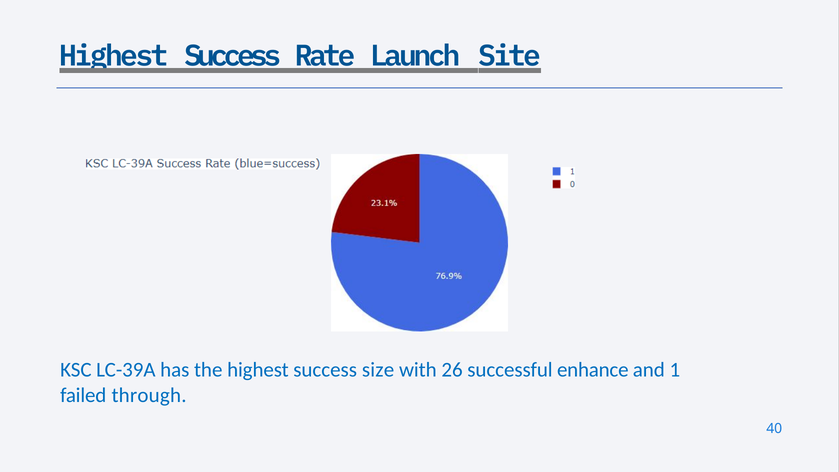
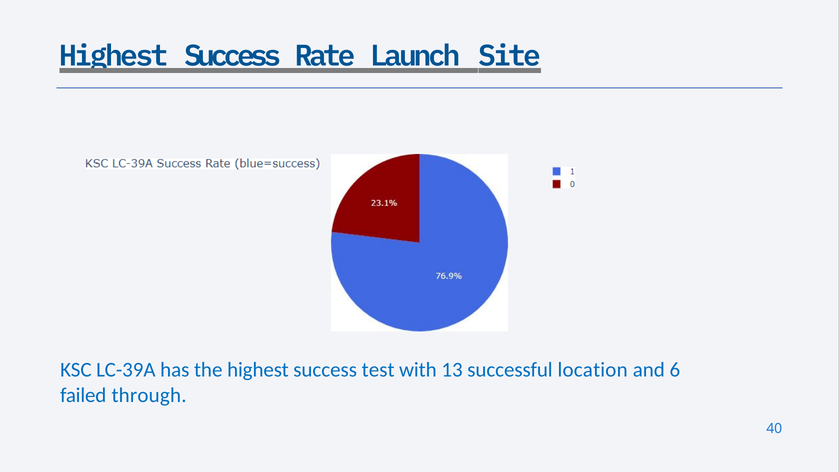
size: size -> test (378, 370)
26: 26 -> 13 (452, 370)
enhance: enhance -> location (593, 370)
1: 1 -> 6 (675, 370)
